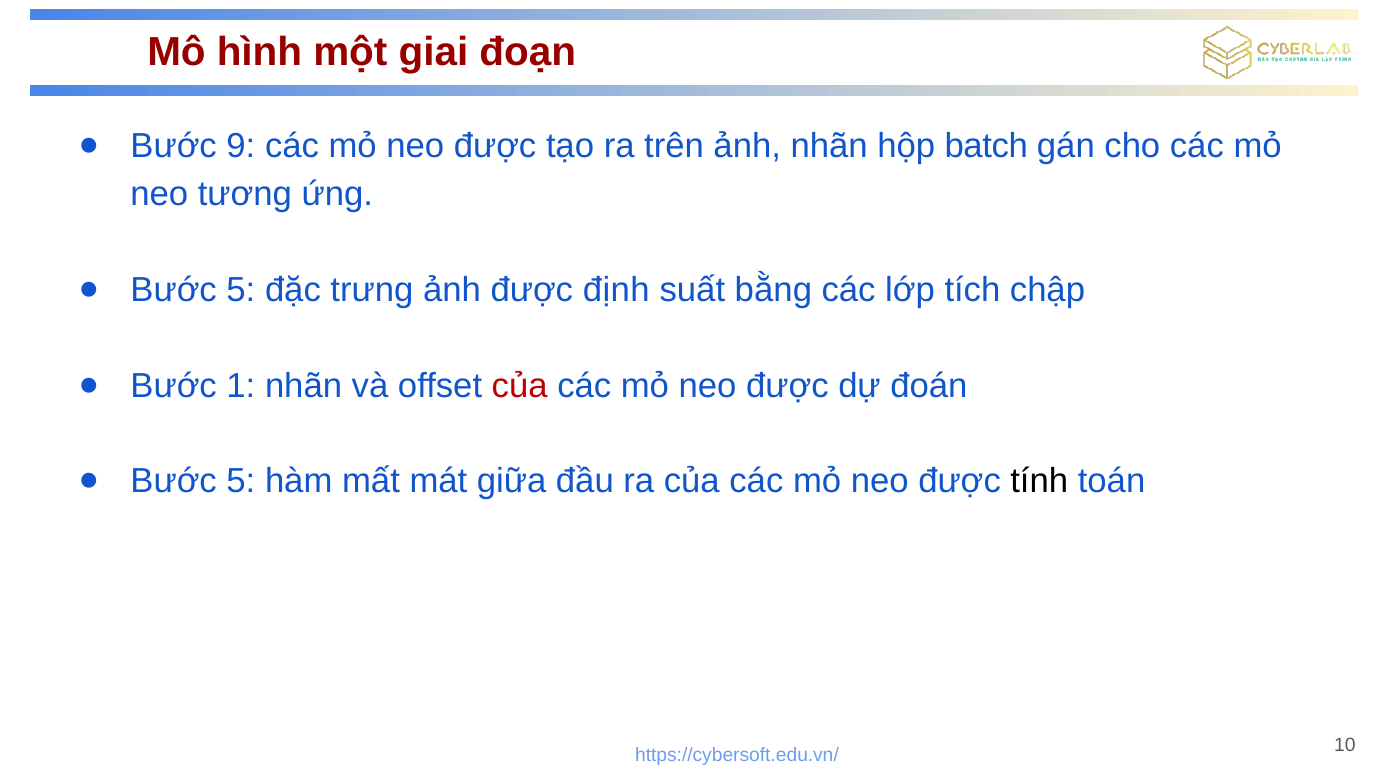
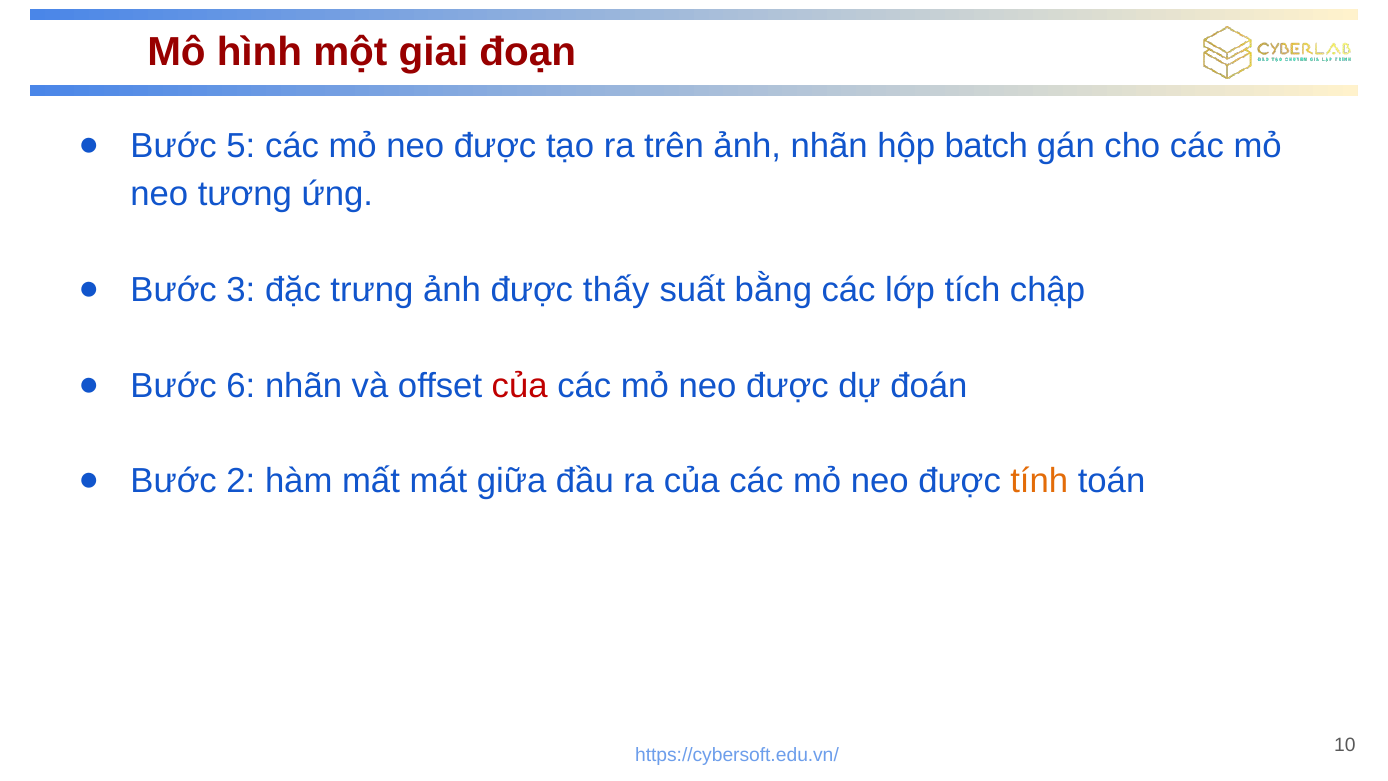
9: 9 -> 5 (241, 146)
5: 5 -> 3 (241, 290)
định: định -> thấy (616, 290)
1: 1 -> 6 (241, 385)
5: 5 -> 2 (241, 481)
tính colour: black -> orange (1039, 481)
